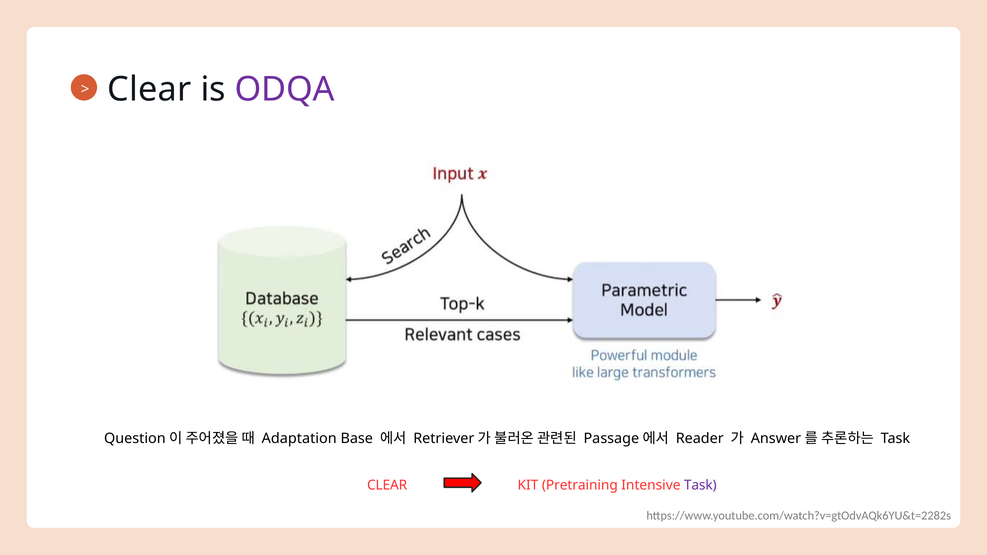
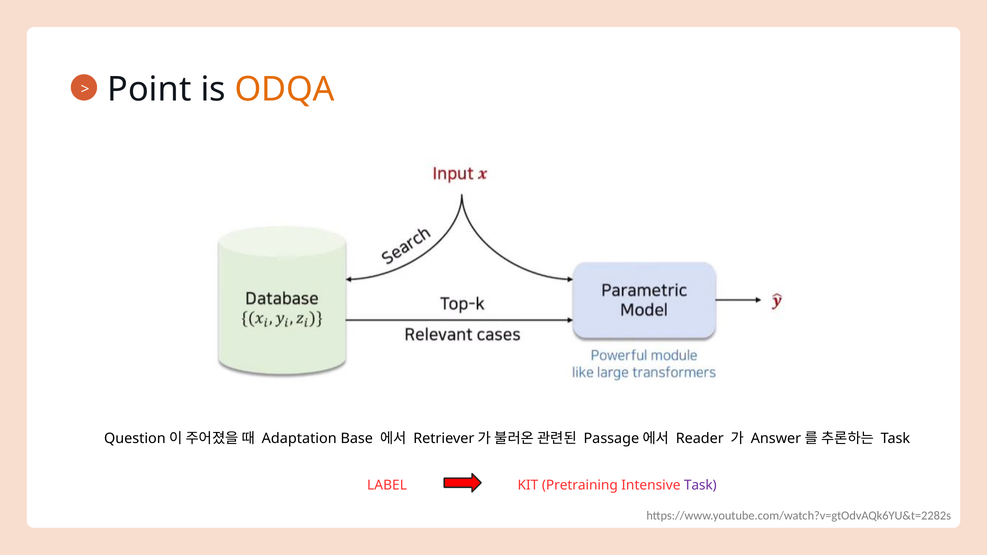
Clear: Clear -> Point (149, 89)
ODQA colour: purple -> orange (285, 89)
CLEAR: CLEAR -> LABEL (387, 485)
